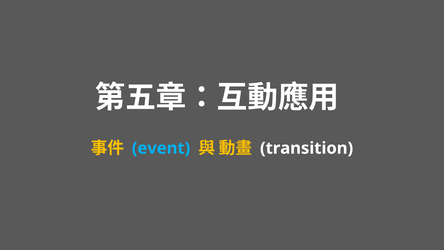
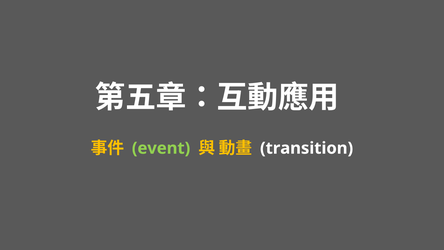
event colour: light blue -> light green (161, 148)
